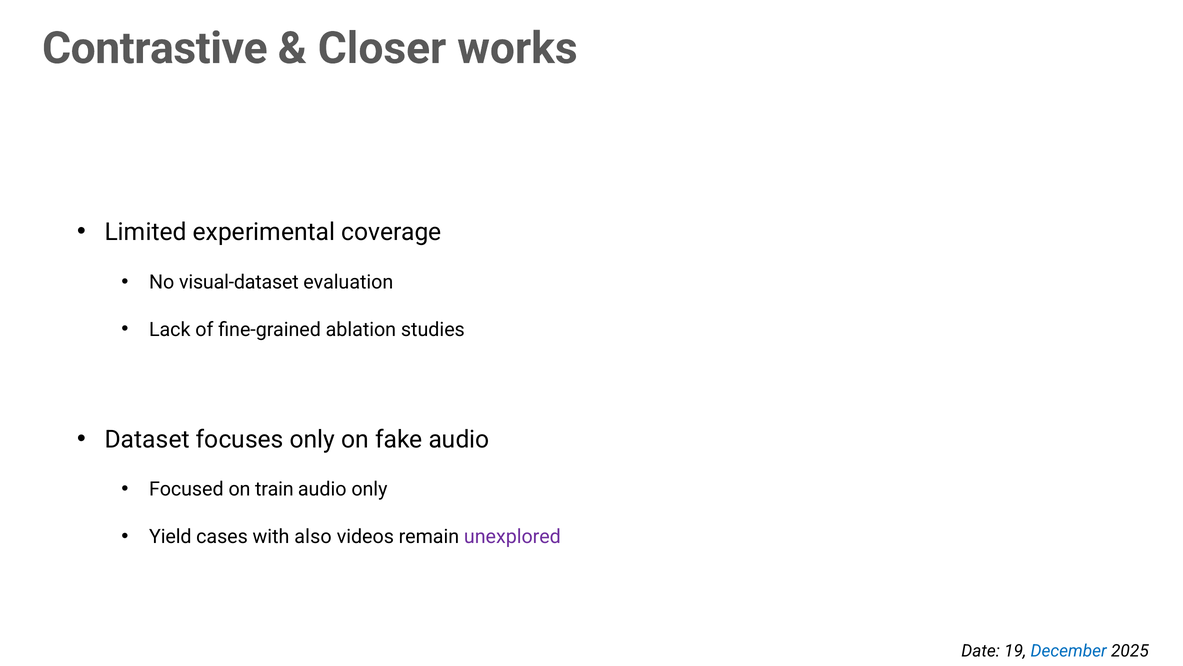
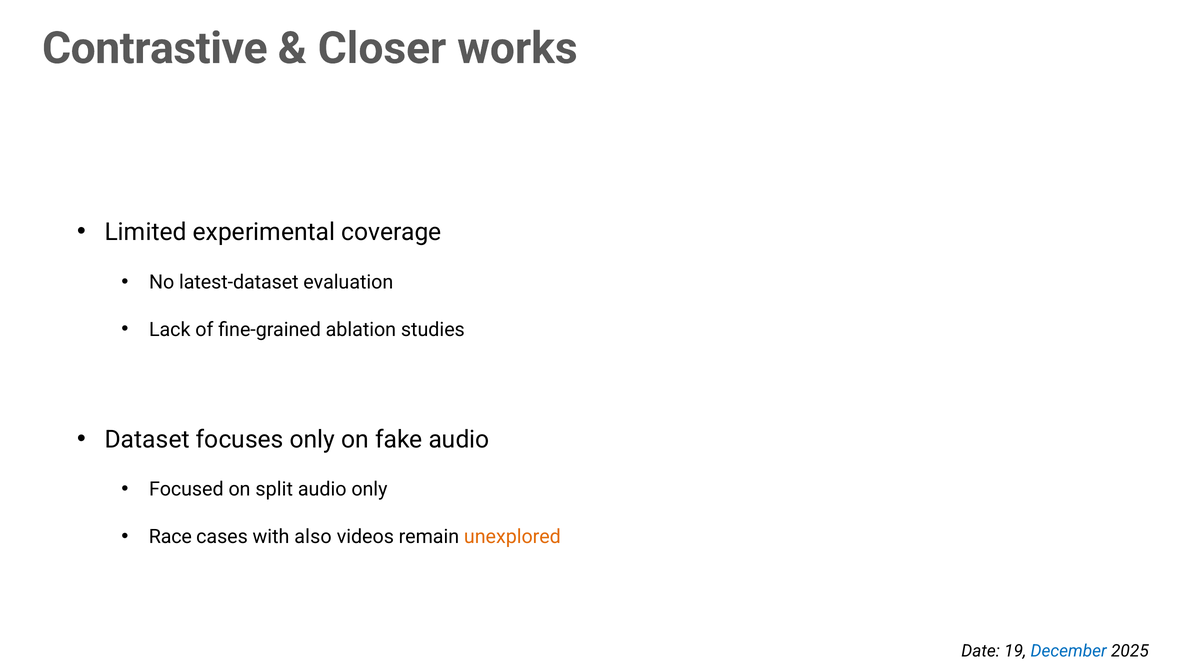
visual-dataset: visual-dataset -> latest-dataset (239, 282)
train: train -> split (274, 489)
Yield: Yield -> Race (170, 536)
unexplored colour: purple -> orange (512, 536)
